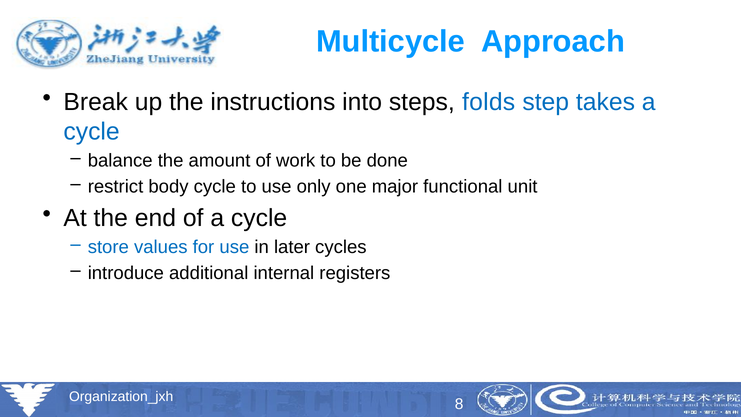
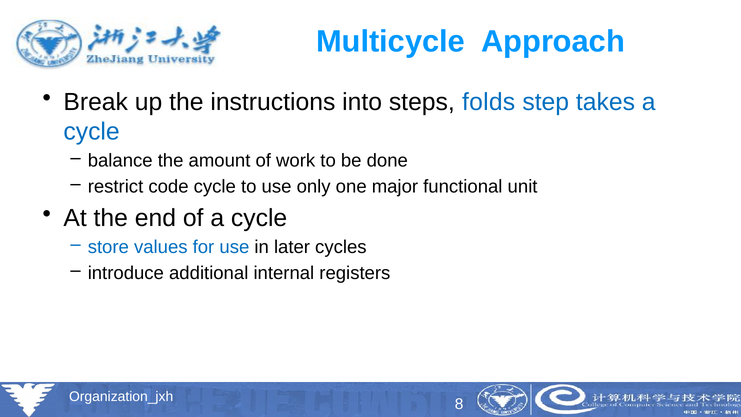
body: body -> code (168, 187)
